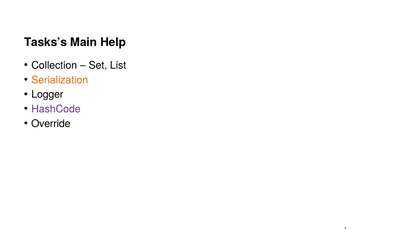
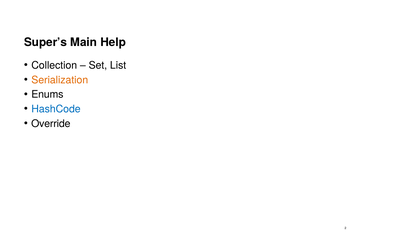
Tasks’s: Tasks’s -> Super’s (46, 42)
Logger: Logger -> Enums (47, 94)
HashCode colour: purple -> blue (56, 109)
